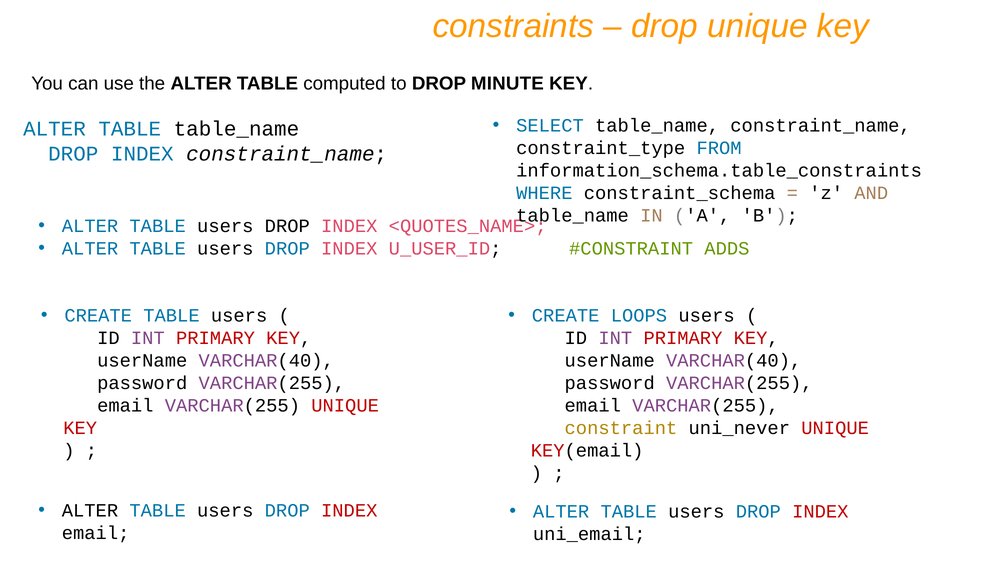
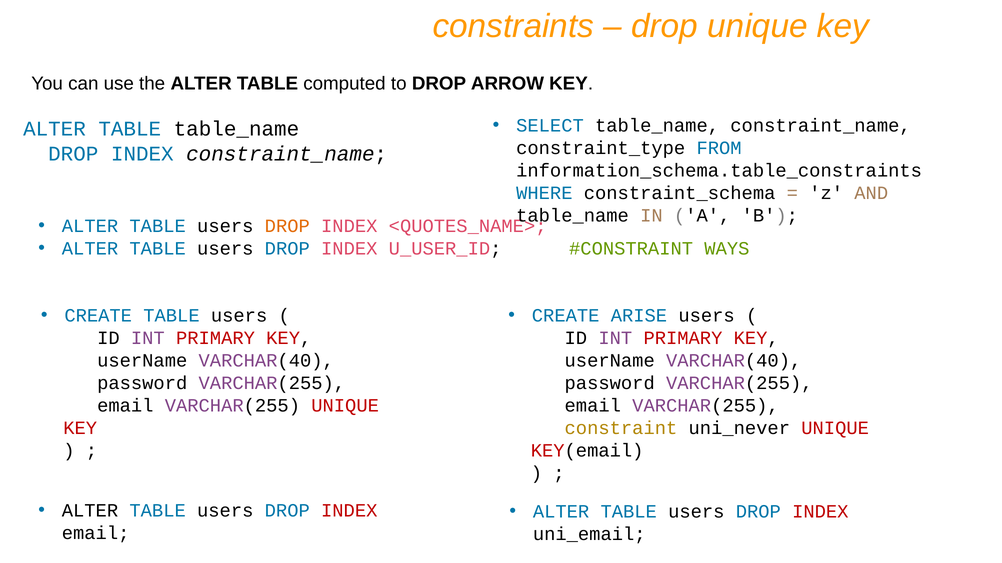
MINUTE: MINUTE -> ARROW (507, 83)
DROP colour: black -> orange (287, 227)
ADDS: ADDS -> WAYS (727, 249)
LOOPS: LOOPS -> ARISE (639, 316)
